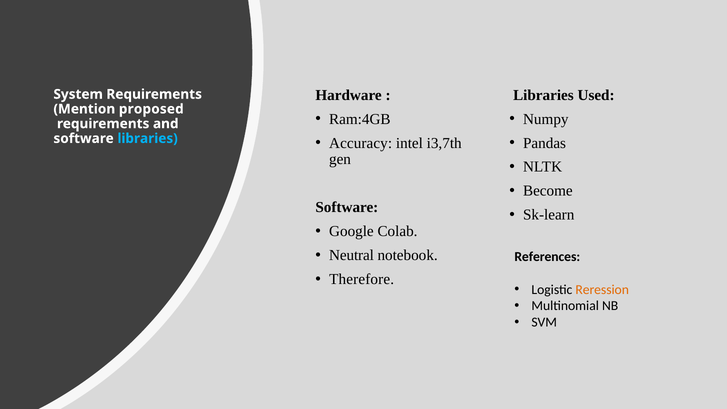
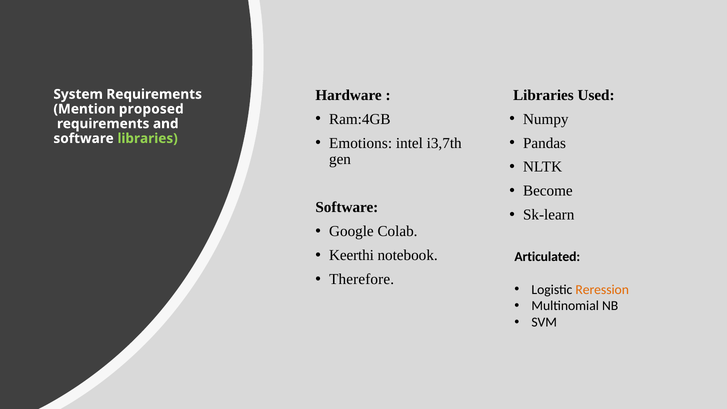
Accuracy: Accuracy -> Emotions (361, 143)
libraries colour: light blue -> light green (148, 138)
Neutral: Neutral -> Keerthi (351, 255)
References: References -> Articulated (547, 257)
